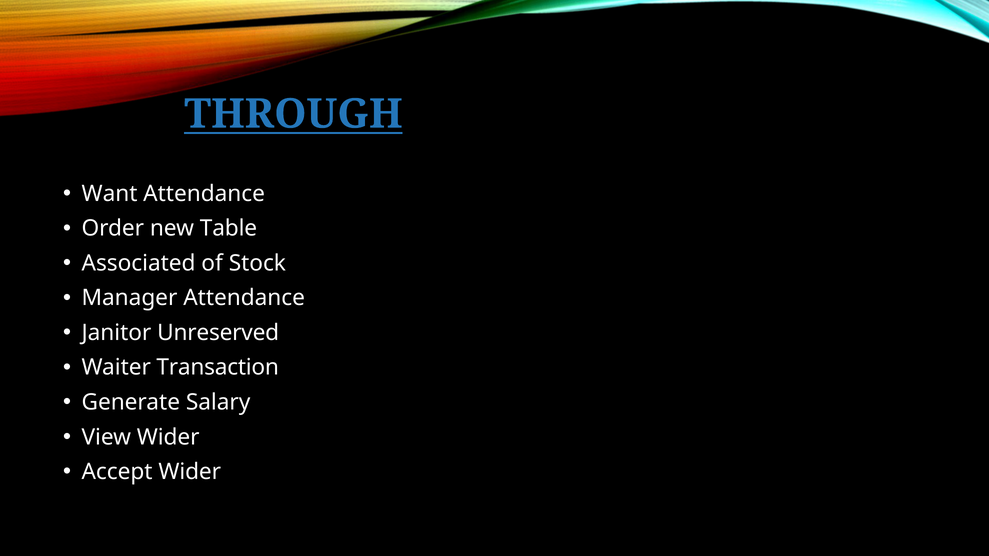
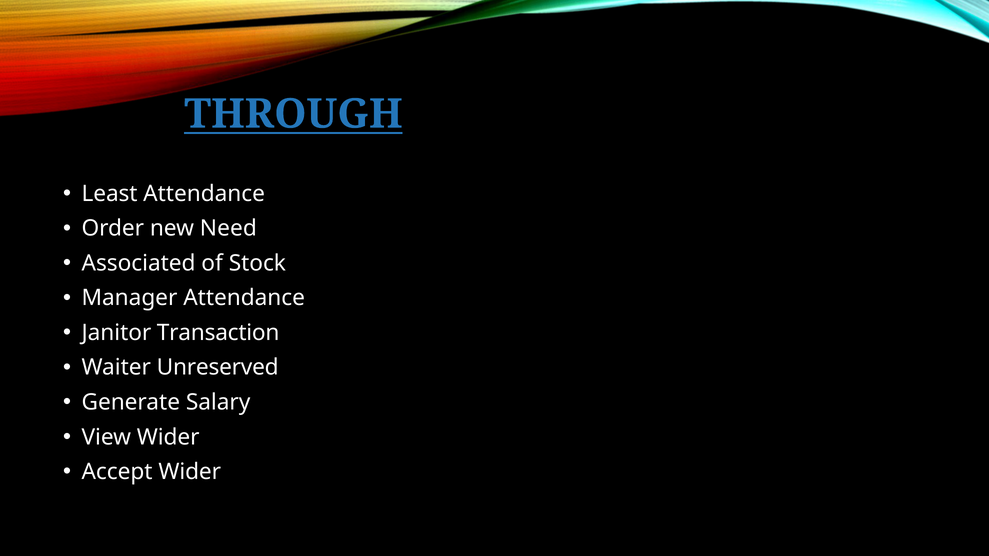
Want: Want -> Least (110, 194)
Table: Table -> Need (228, 229)
Unreserved: Unreserved -> Transaction (218, 333)
Transaction: Transaction -> Unreserved (218, 368)
